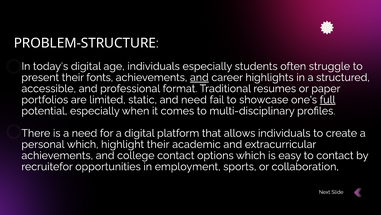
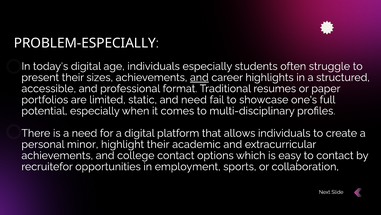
PROBLEM-STRUCTURE: PROBLEM-STRUCTURE -> PROBLEM-ESPECIALLY (85, 43)
fonts: fonts -> sizes (100, 77)
full underline: present -> none (328, 99)
personal which: which -> minor (83, 144)
